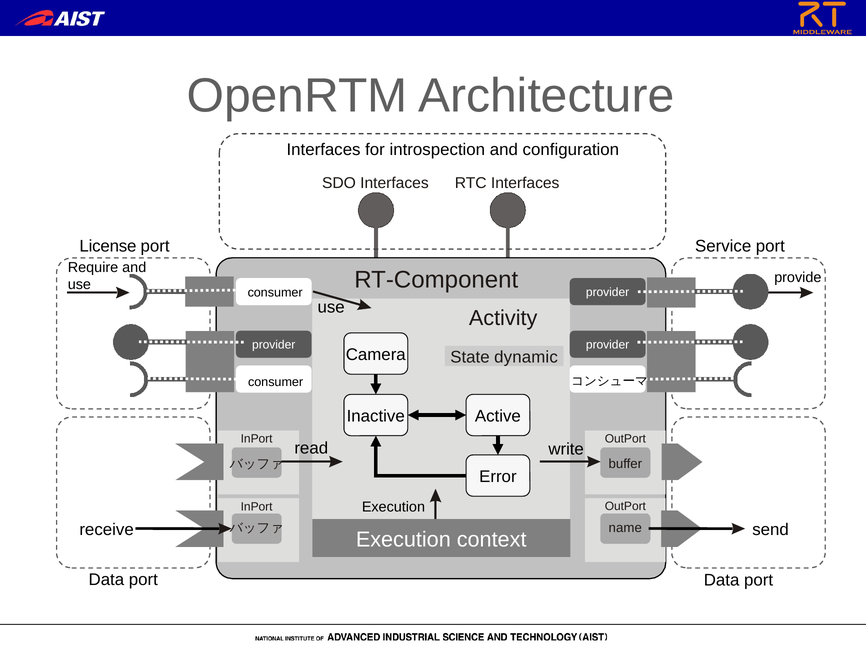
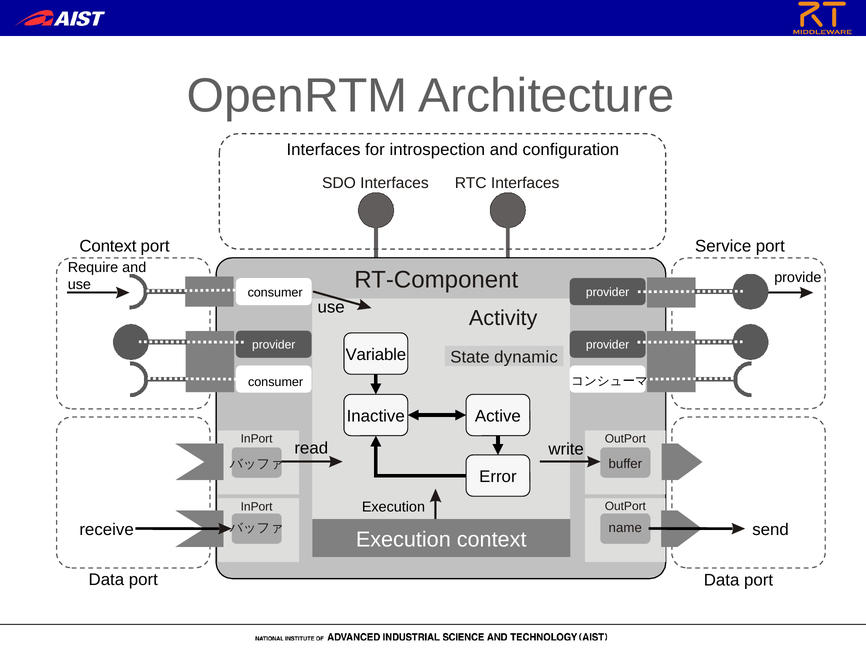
License: License -> Context (108, 246)
Camera: Camera -> Variable (376, 355)
